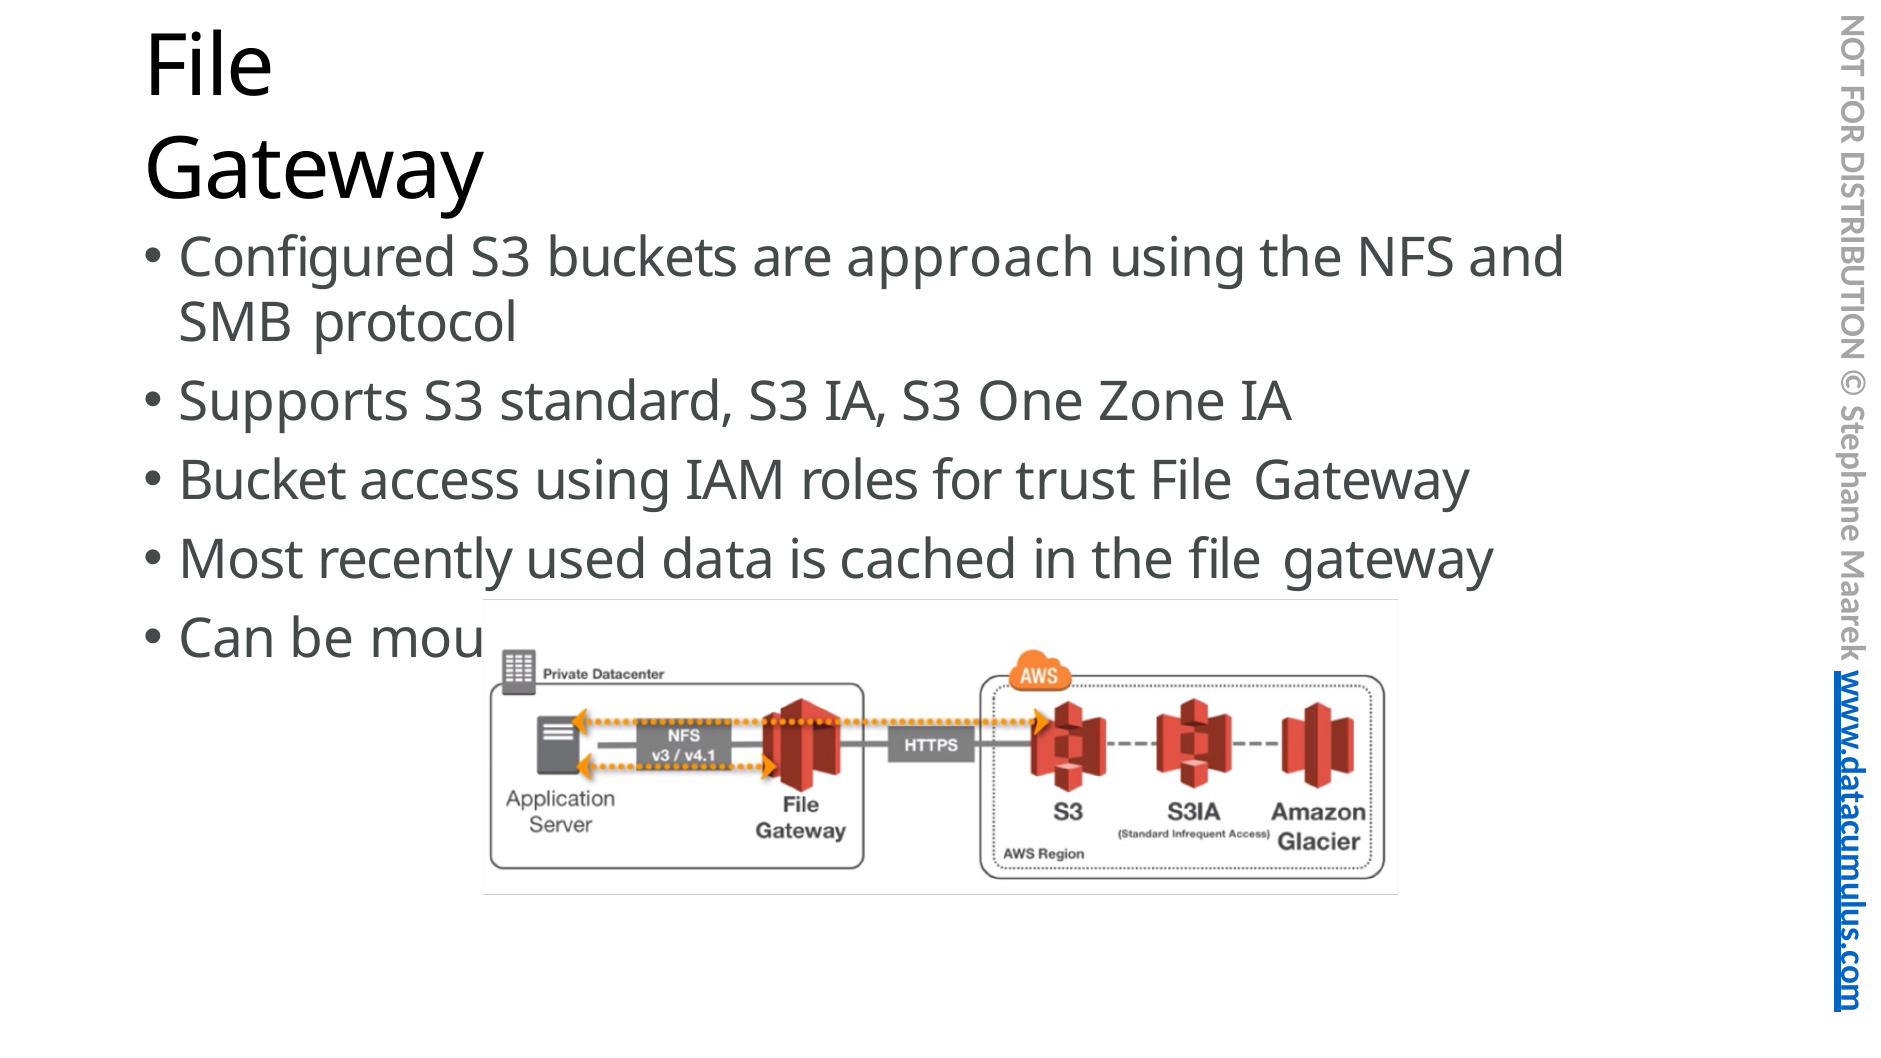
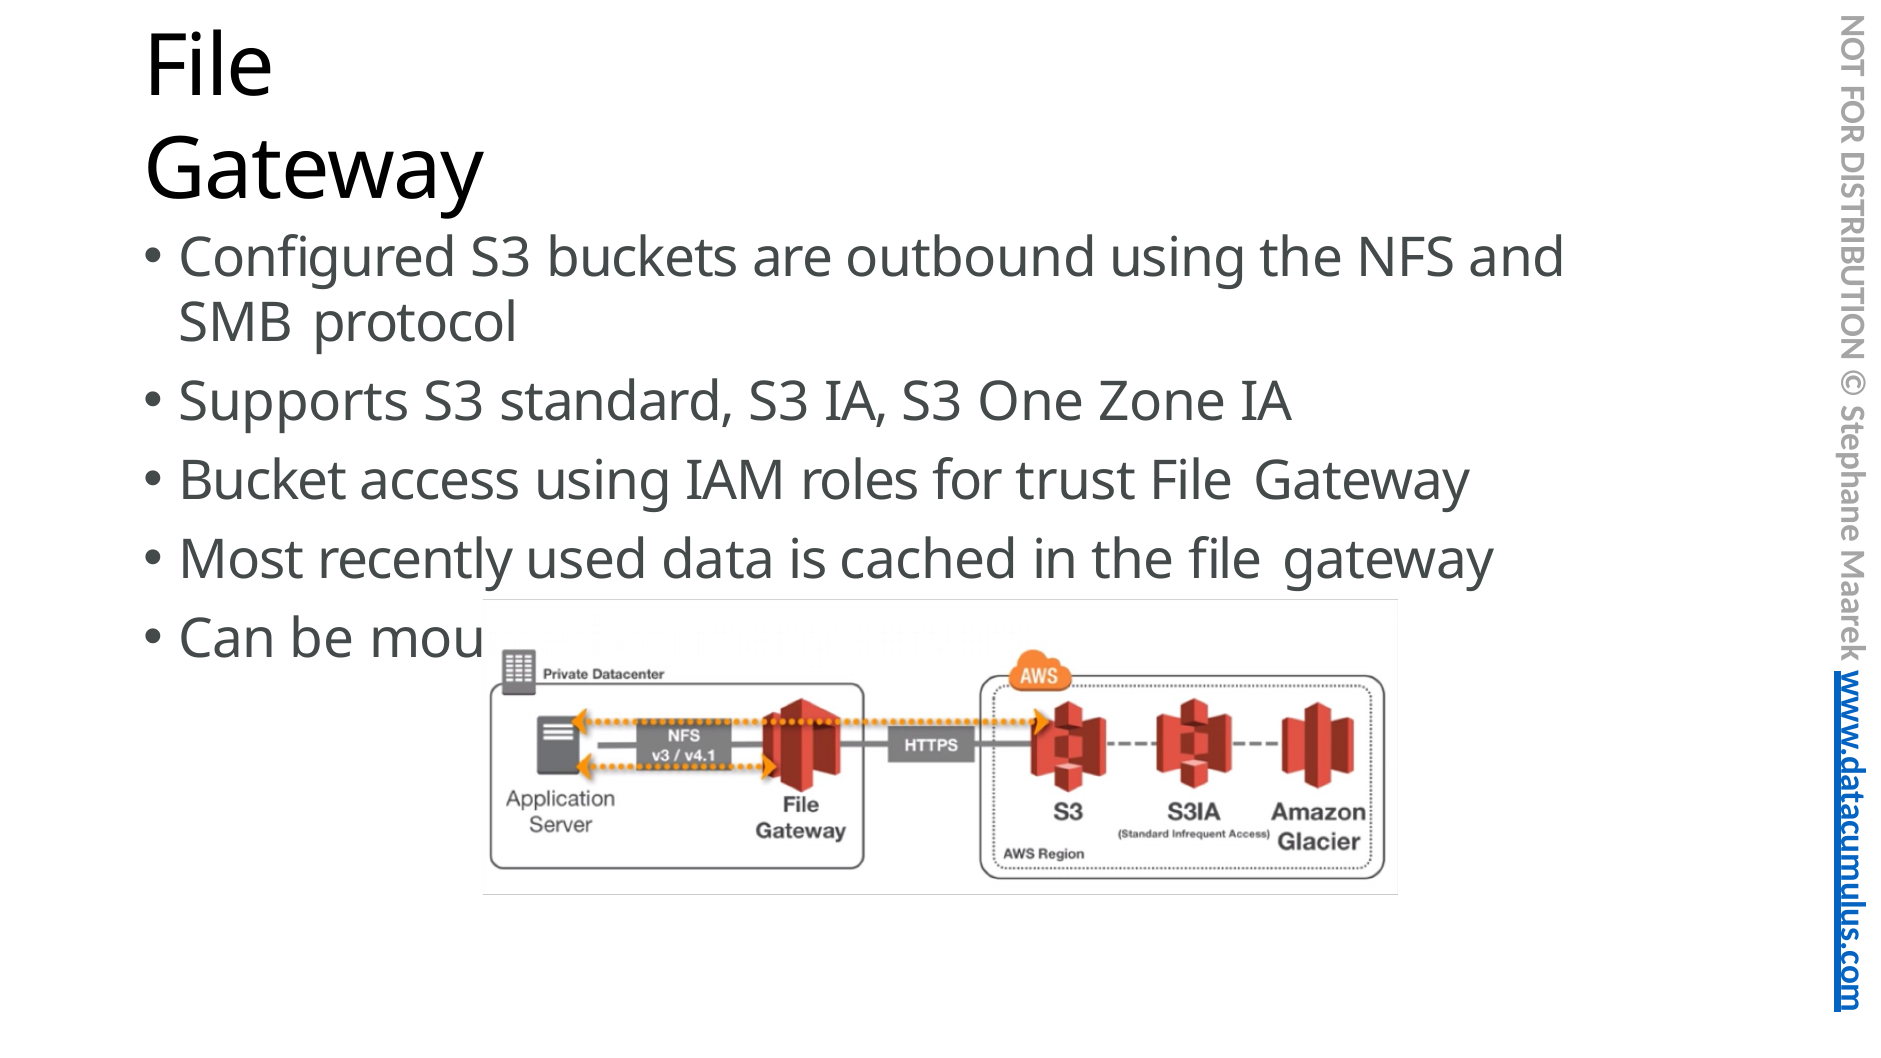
approach: approach -> outbound (971, 258)
